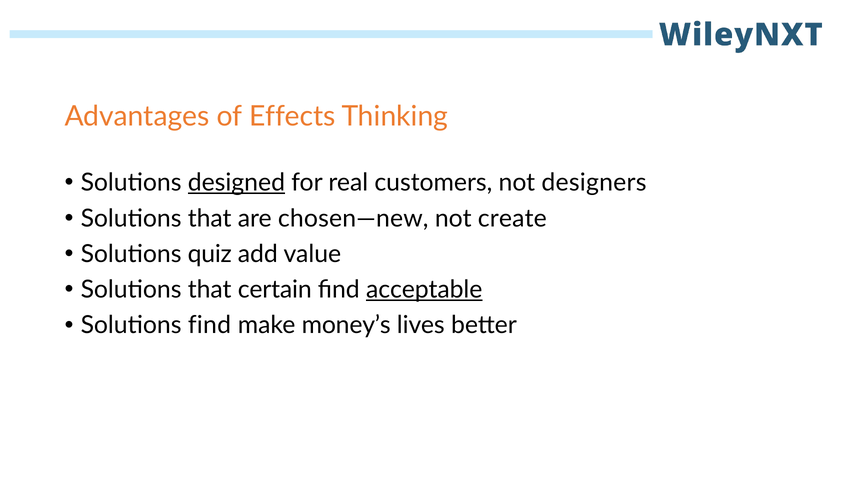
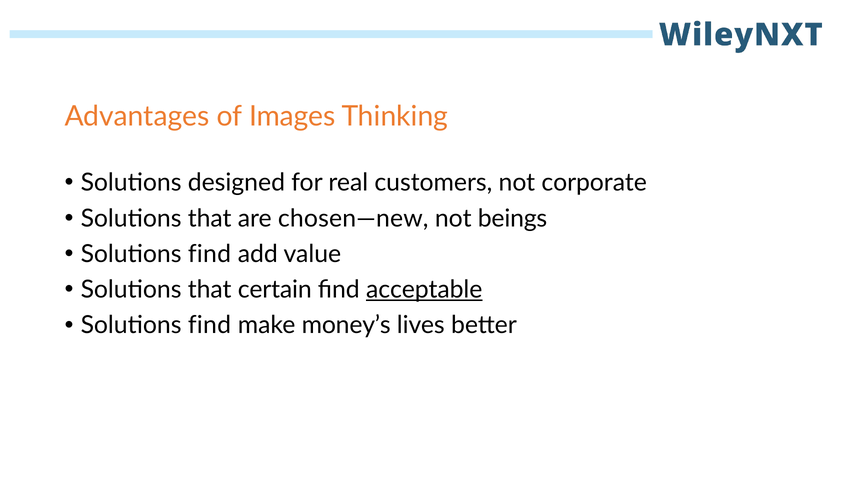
Effects: Effects -> Images (292, 116)
designed underline: present -> none (236, 183)
designers: designers -> corporate (594, 183)
create: create -> beings (513, 218)
quiz: quiz -> find (209, 254)
